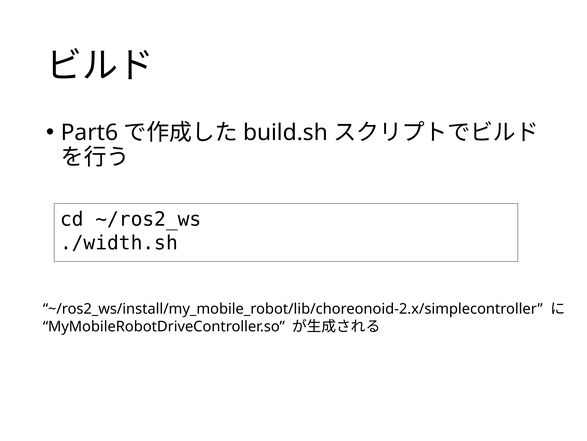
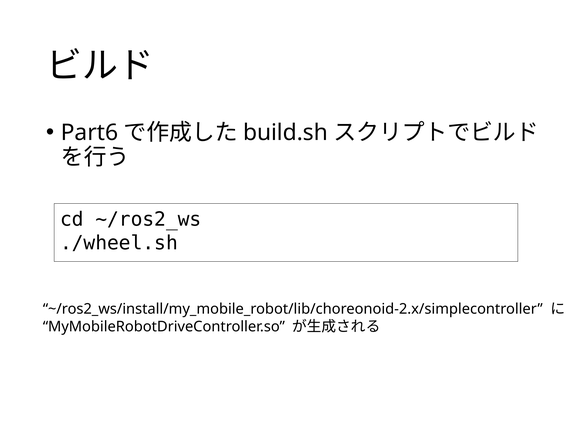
./width.sh: ./width.sh -> ./wheel.sh (119, 243)
